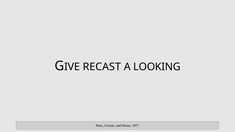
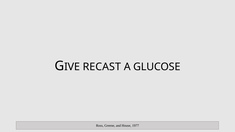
LOOKING: LOOKING -> GLUCOSE (157, 67)
